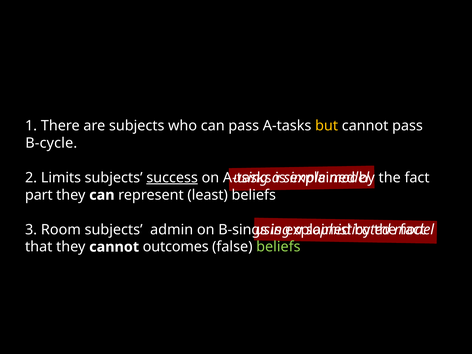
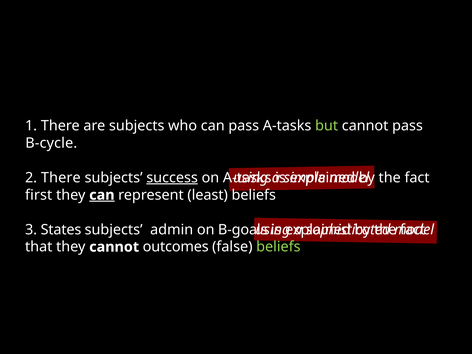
but colour: yellow -> light green (327, 126)
2 Limits: Limits -> There (61, 178)
part: part -> first (39, 195)
can underline: none -> present (102, 195)
Room: Room -> States (61, 230)
B-sings: B-sings -> B-goals (243, 230)
